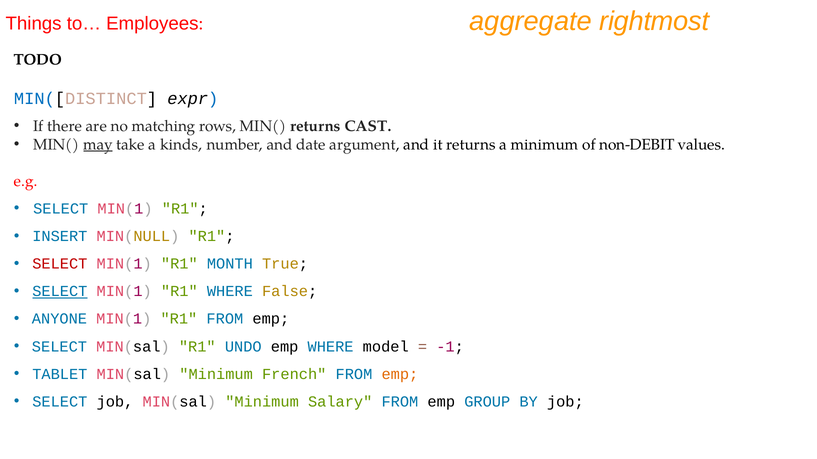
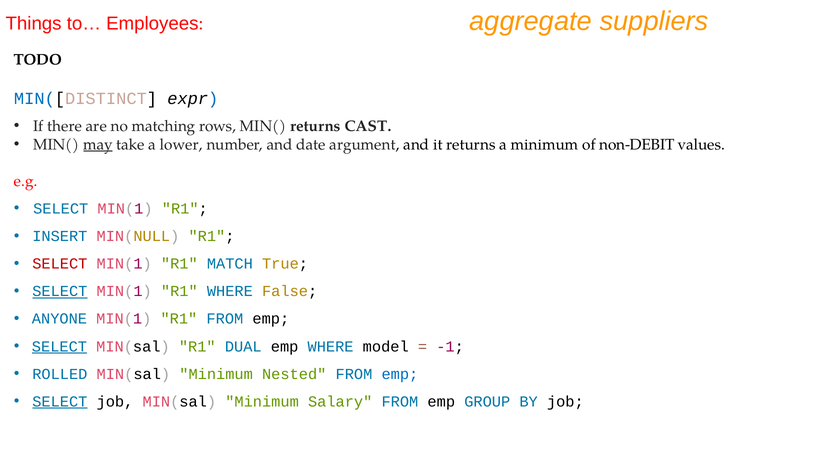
rightmost: rightmost -> suppliers (654, 21)
kinds: kinds -> lower (181, 145)
MONTH: MONTH -> MATCH (230, 264)
SELECT underline: none -> present (59, 347)
UNDO: UNDO -> DUAL (243, 347)
TABLET: TABLET -> ROLLED (60, 374)
French: French -> Nested (294, 374)
emp colour: orange -> blue (400, 374)
SELECT underline: none -> present (60, 402)
